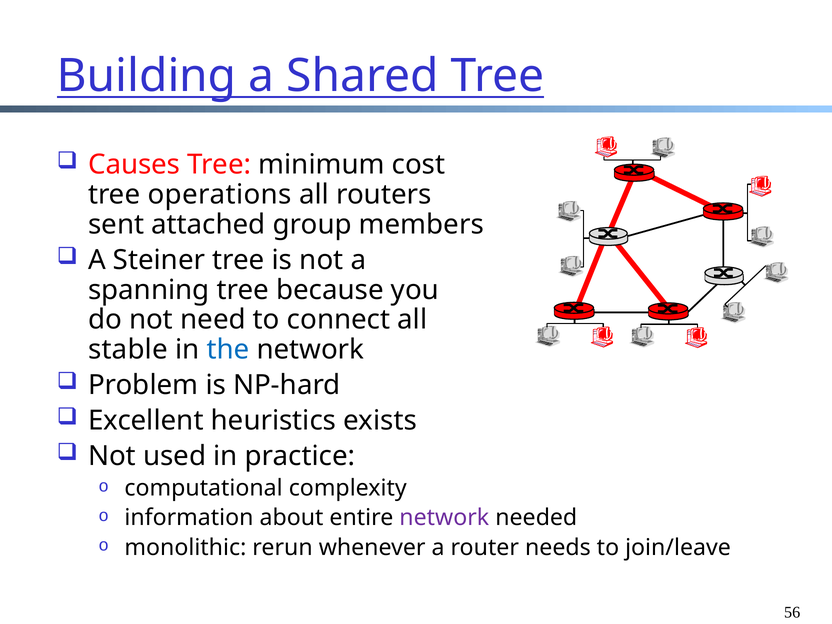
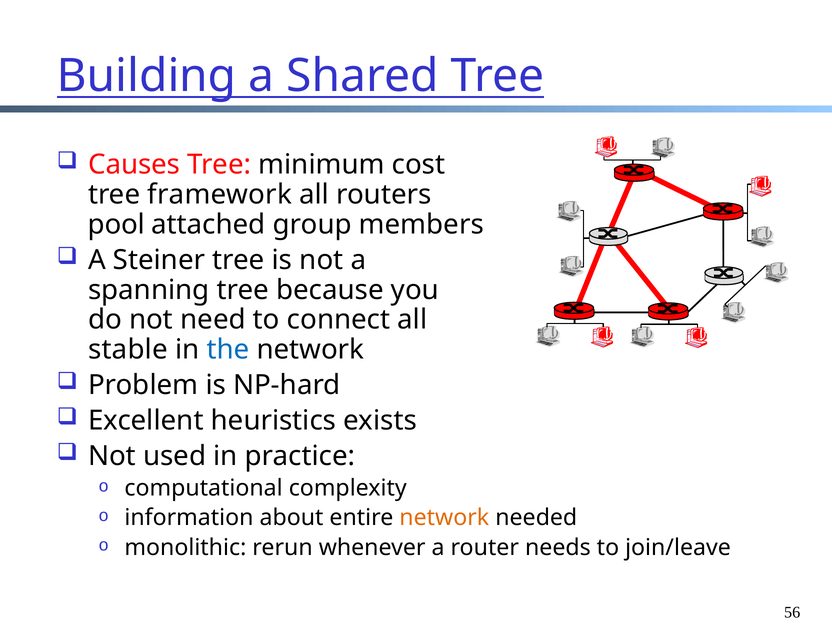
operations: operations -> framework (220, 195)
sent: sent -> pool (116, 224)
network colour: purple -> orange (444, 518)
